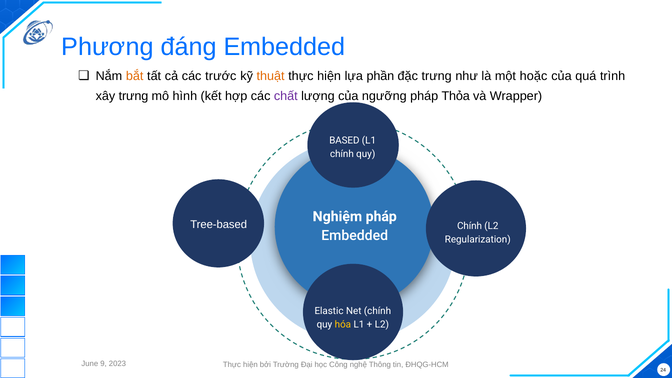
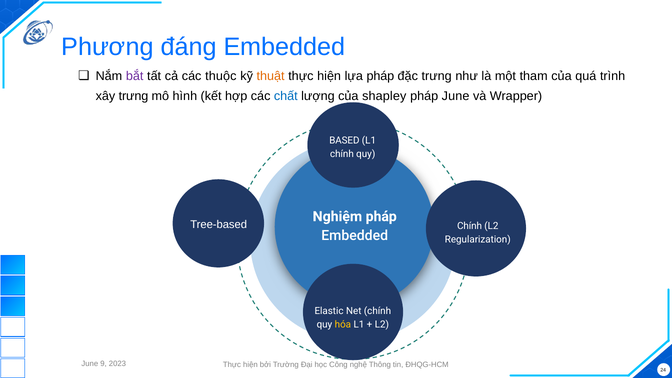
bắt colour: orange -> purple (135, 76)
trước: trước -> thuộc (221, 76)
lựa phần: phần -> pháp (380, 76)
hoặc: hoặc -> tham (534, 76)
chất colour: purple -> blue (286, 96)
ngưỡng: ngưỡng -> shapley (384, 96)
pháp Thỏa: Thỏa -> June (456, 96)
